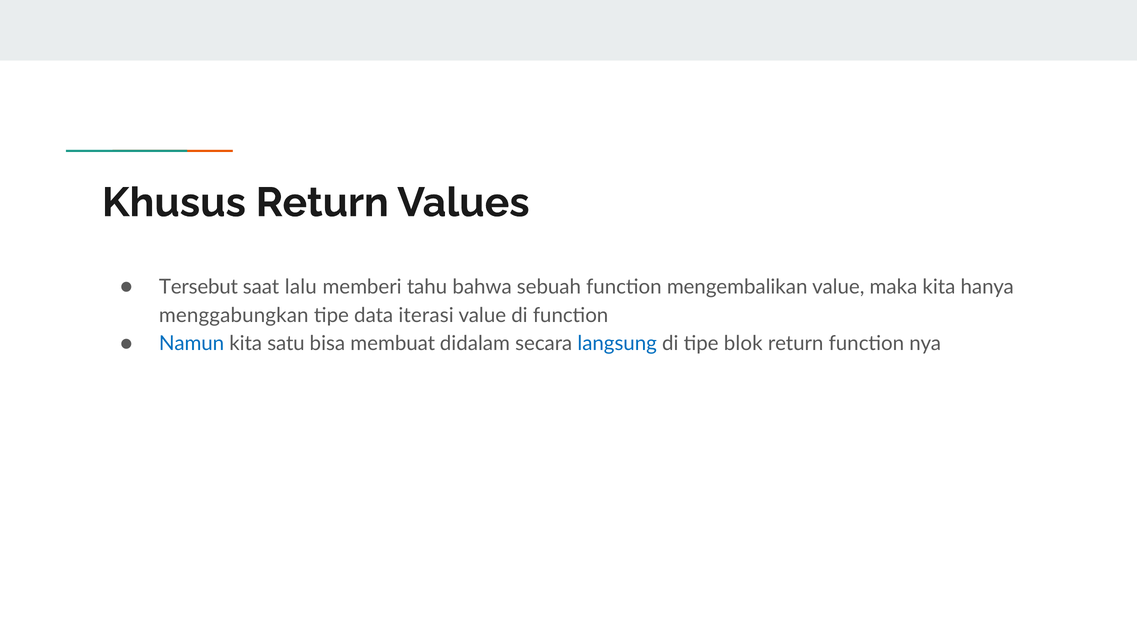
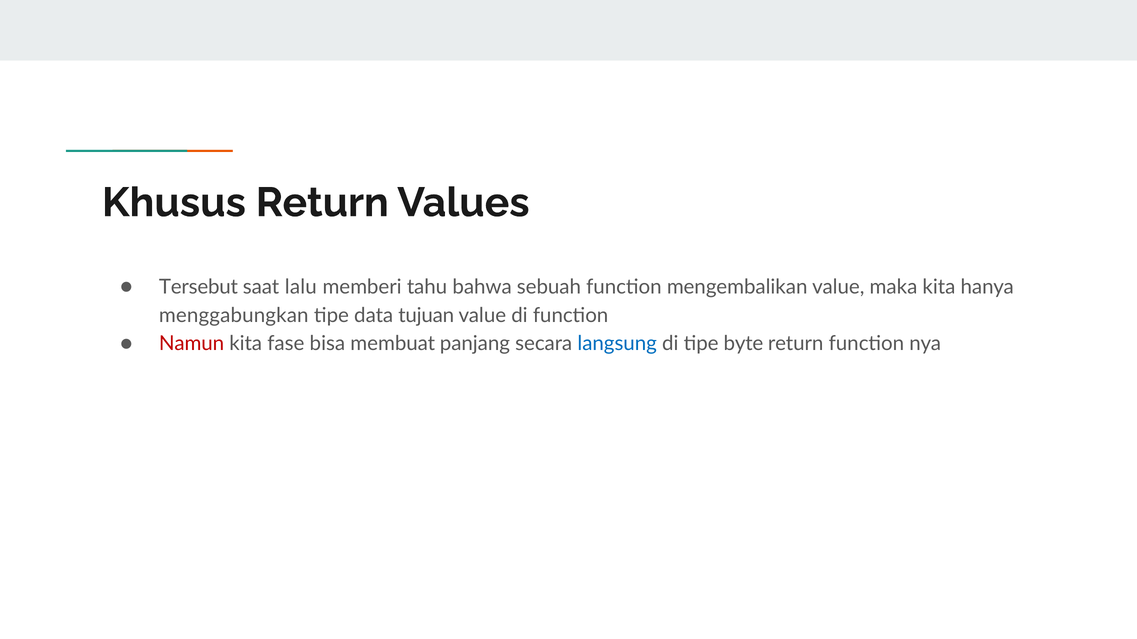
iterasi: iterasi -> tujuan (426, 316)
Namun colour: blue -> red (192, 344)
satu: satu -> fase (286, 344)
didalam: didalam -> panjang (475, 344)
blok: blok -> byte (743, 344)
